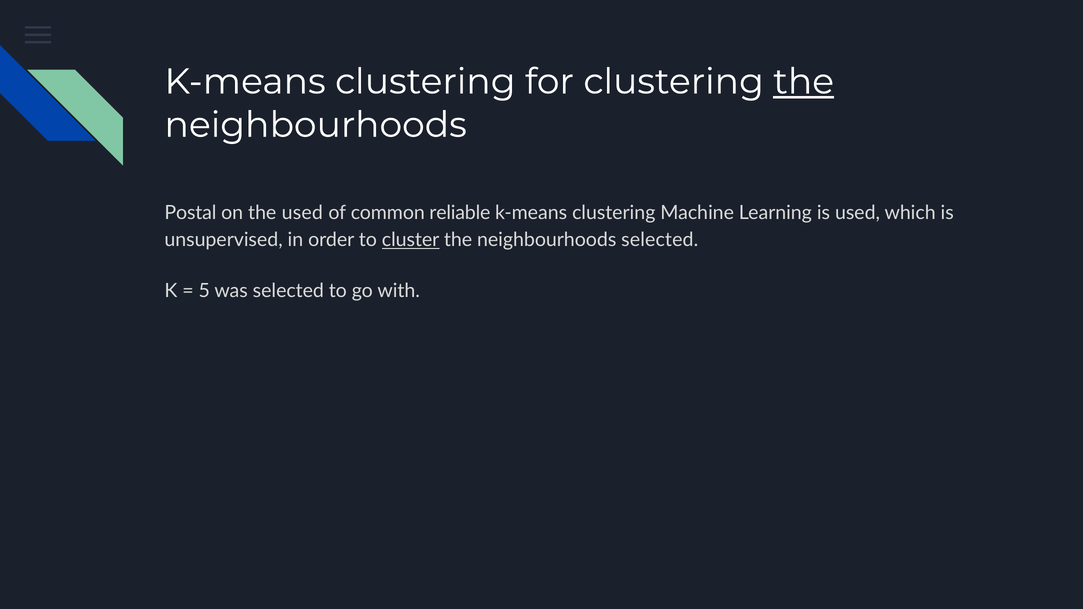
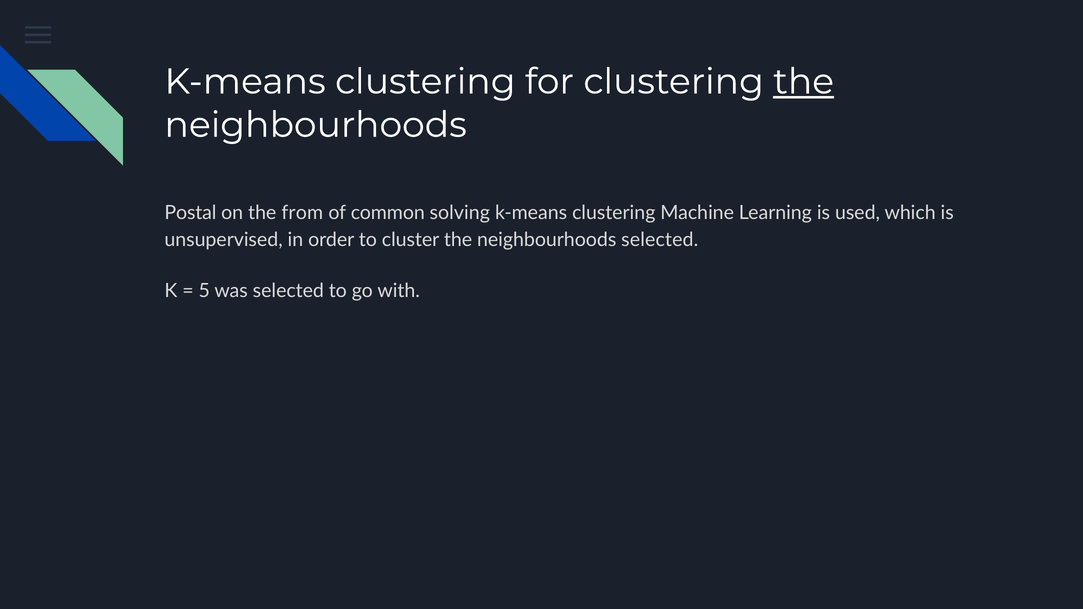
the used: used -> from (302, 213)
reliable: reliable -> solving (460, 213)
cluster underline: present -> none (411, 240)
